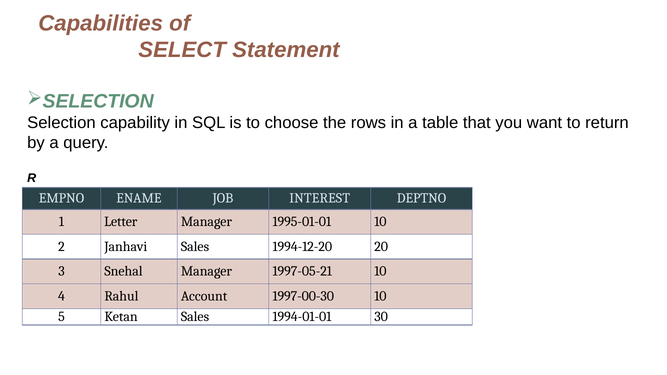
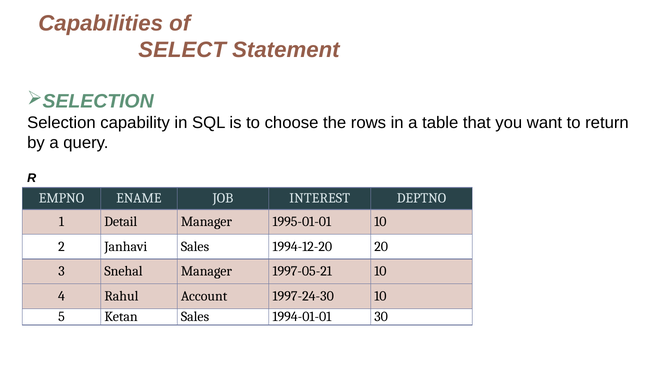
Letter: Letter -> Detail (121, 222)
1997-00-30: 1997-00-30 -> 1997-24-30 (303, 296)
